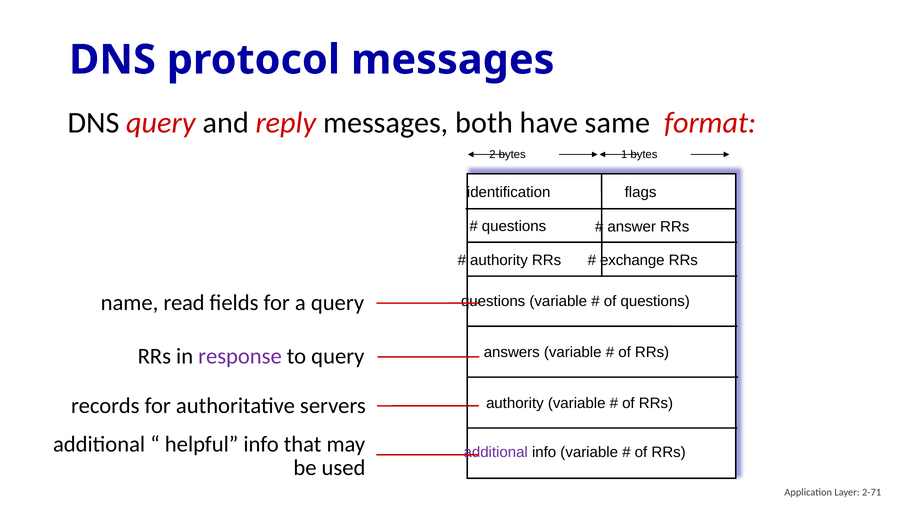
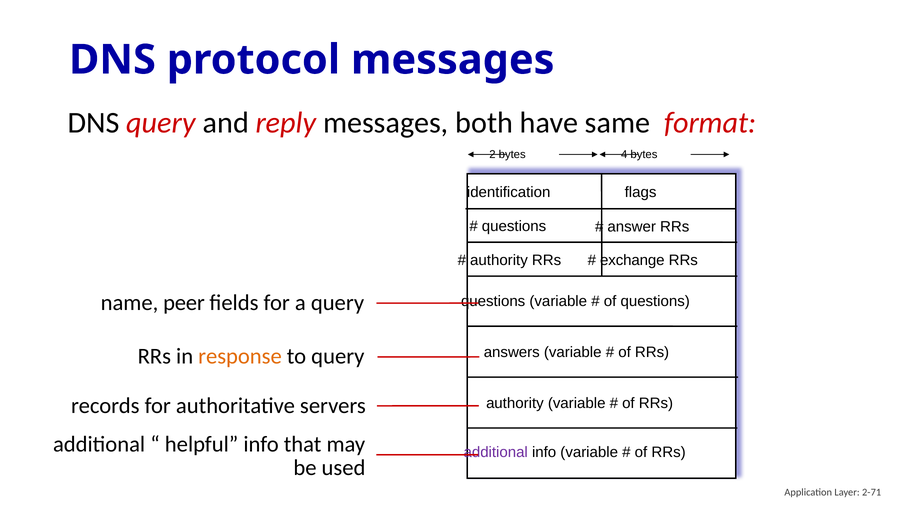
1: 1 -> 4 (624, 155)
read: read -> peer (184, 303)
response colour: purple -> orange (240, 356)
